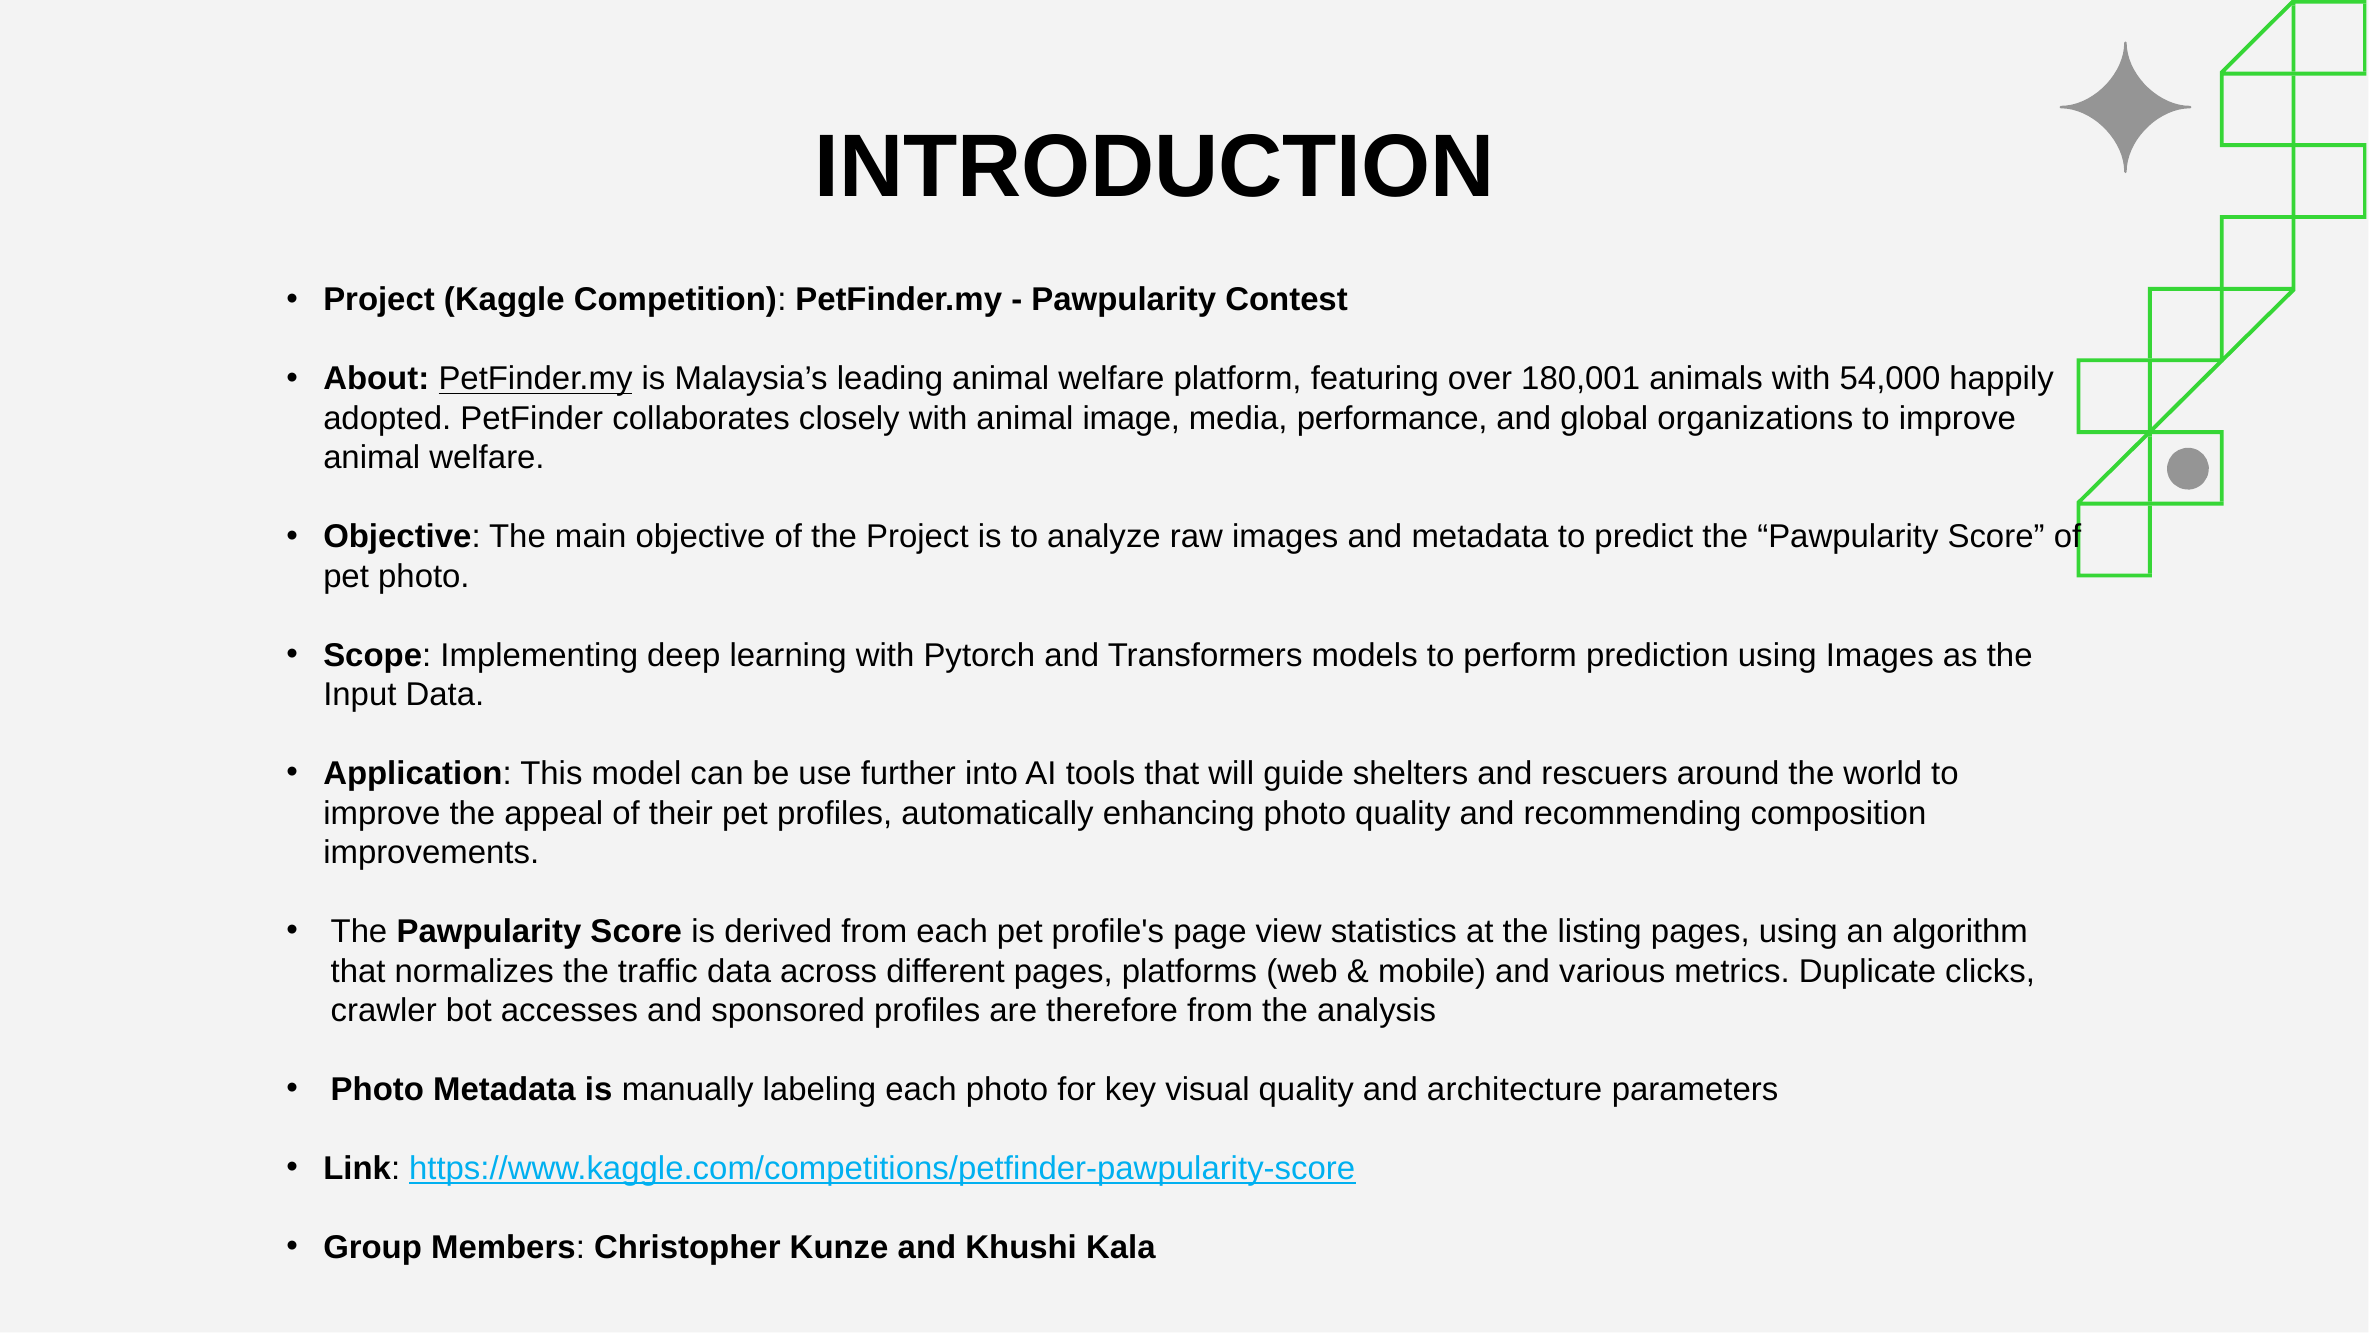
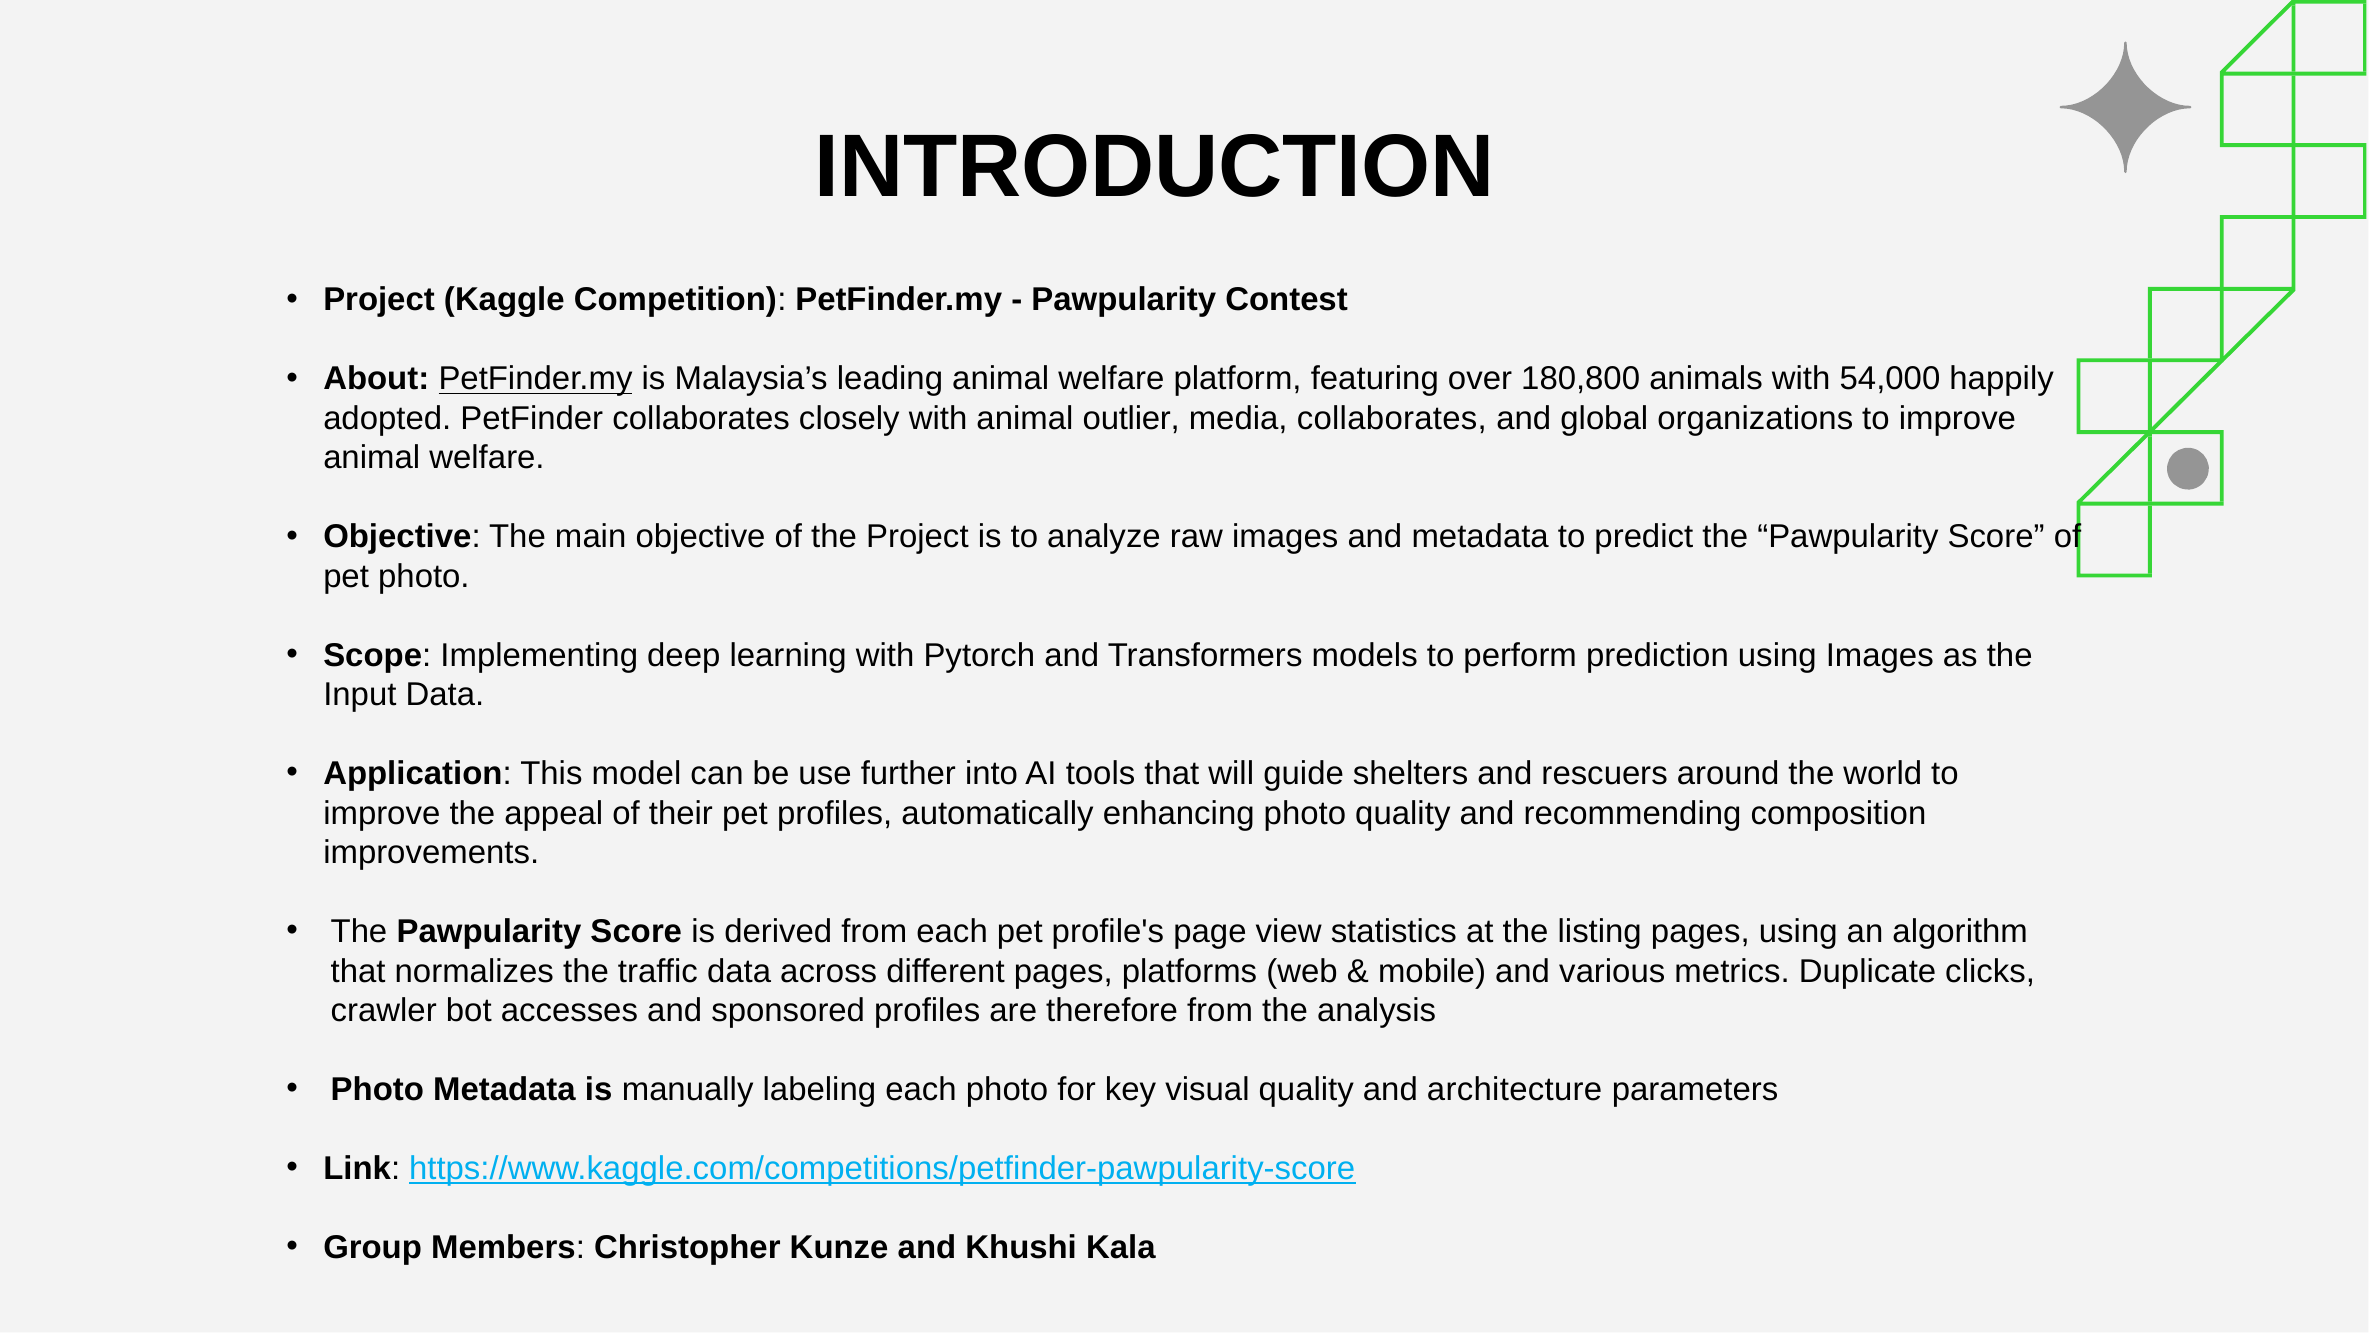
180,001: 180,001 -> 180,800 (1581, 379)
image: image -> outlier (1131, 418)
media performance: performance -> collaborates (1392, 418)
